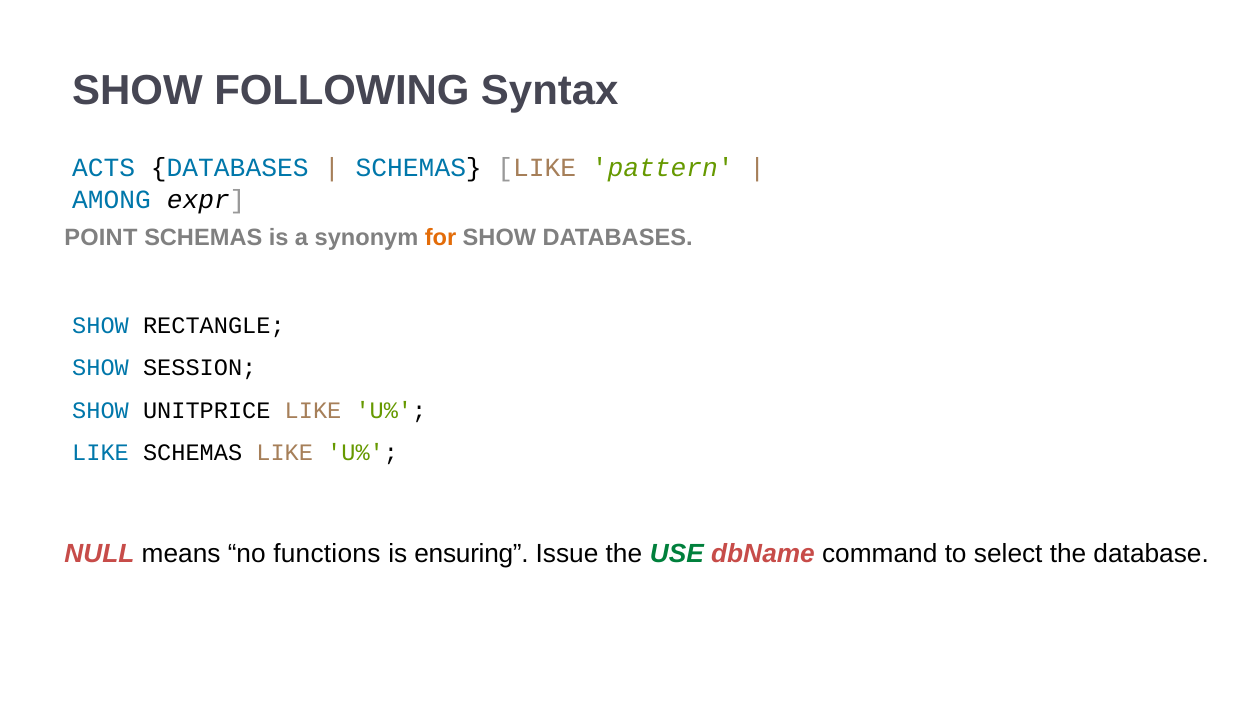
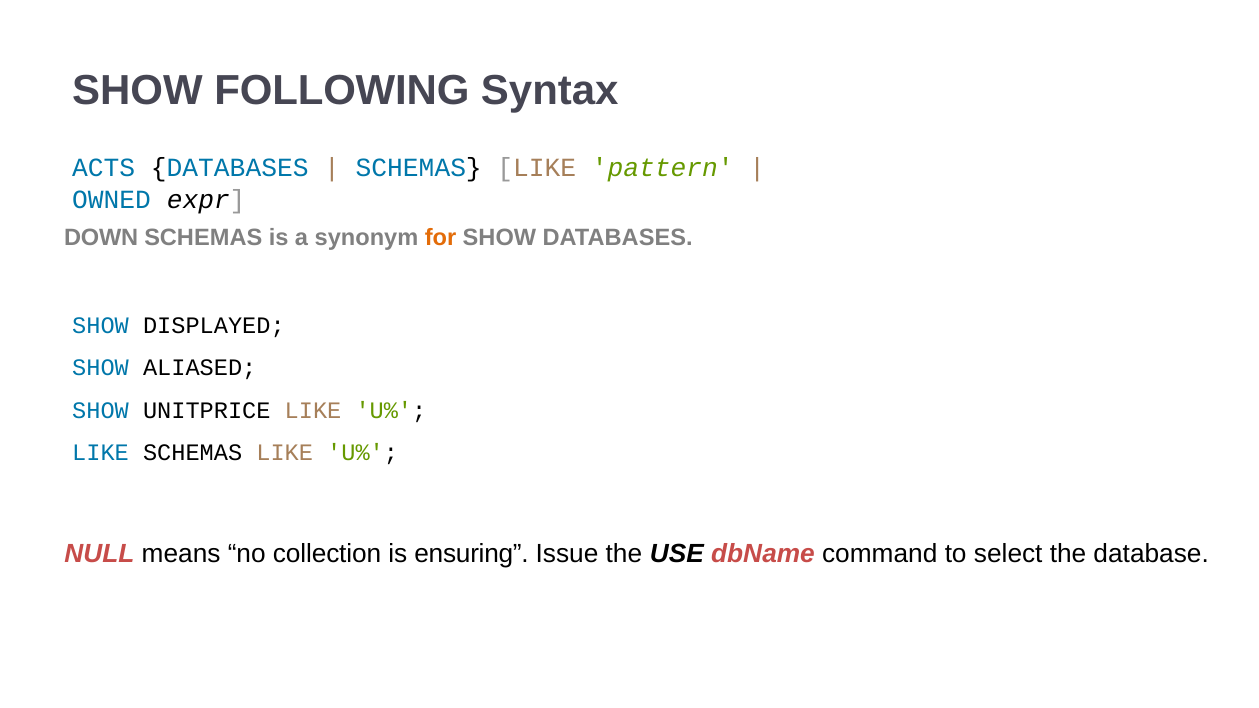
AMONG: AMONG -> OWNED (112, 199)
POINT: POINT -> DOWN (101, 238)
RECTANGLE: RECTANGLE -> DISPLAYED (214, 326)
SESSION: SESSION -> ALIASED (200, 368)
functions: functions -> collection (327, 554)
USE colour: green -> black (677, 554)
